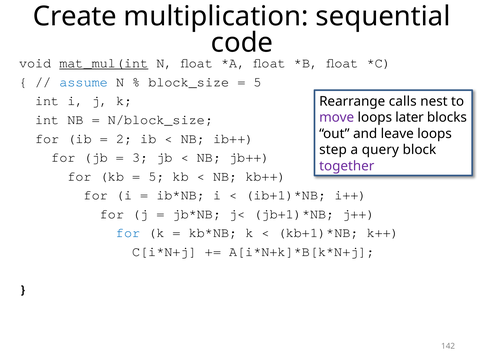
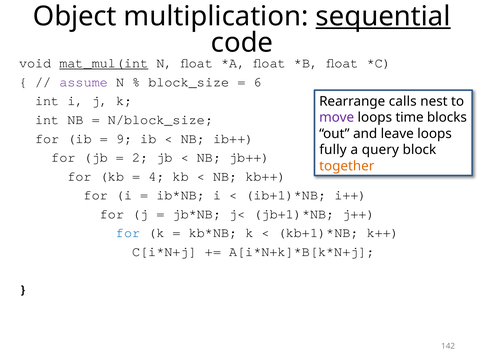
Create: Create -> Object (75, 16)
sequential underline: none -> present (383, 16)
assume colour: blue -> purple (84, 82)
5: 5 -> 6 (258, 82)
later: later -> time (410, 118)
2: 2 -> 9 (124, 139)
step: step -> fully (333, 150)
3: 3 -> 2 (140, 157)
together colour: purple -> orange (347, 166)
5: 5 -> 4 (156, 176)
